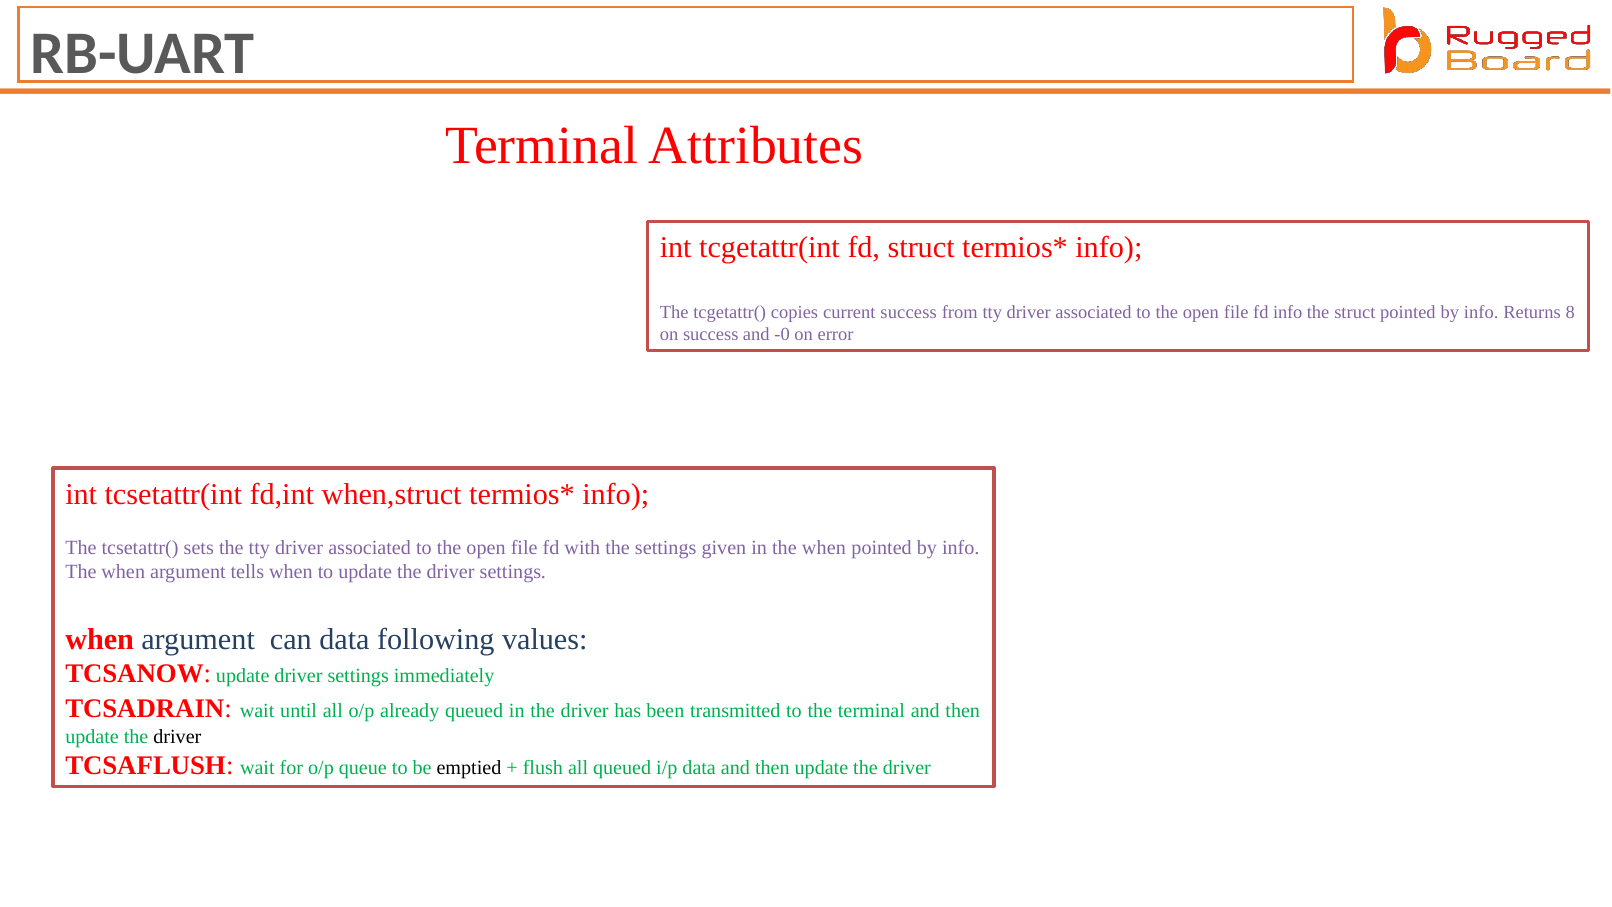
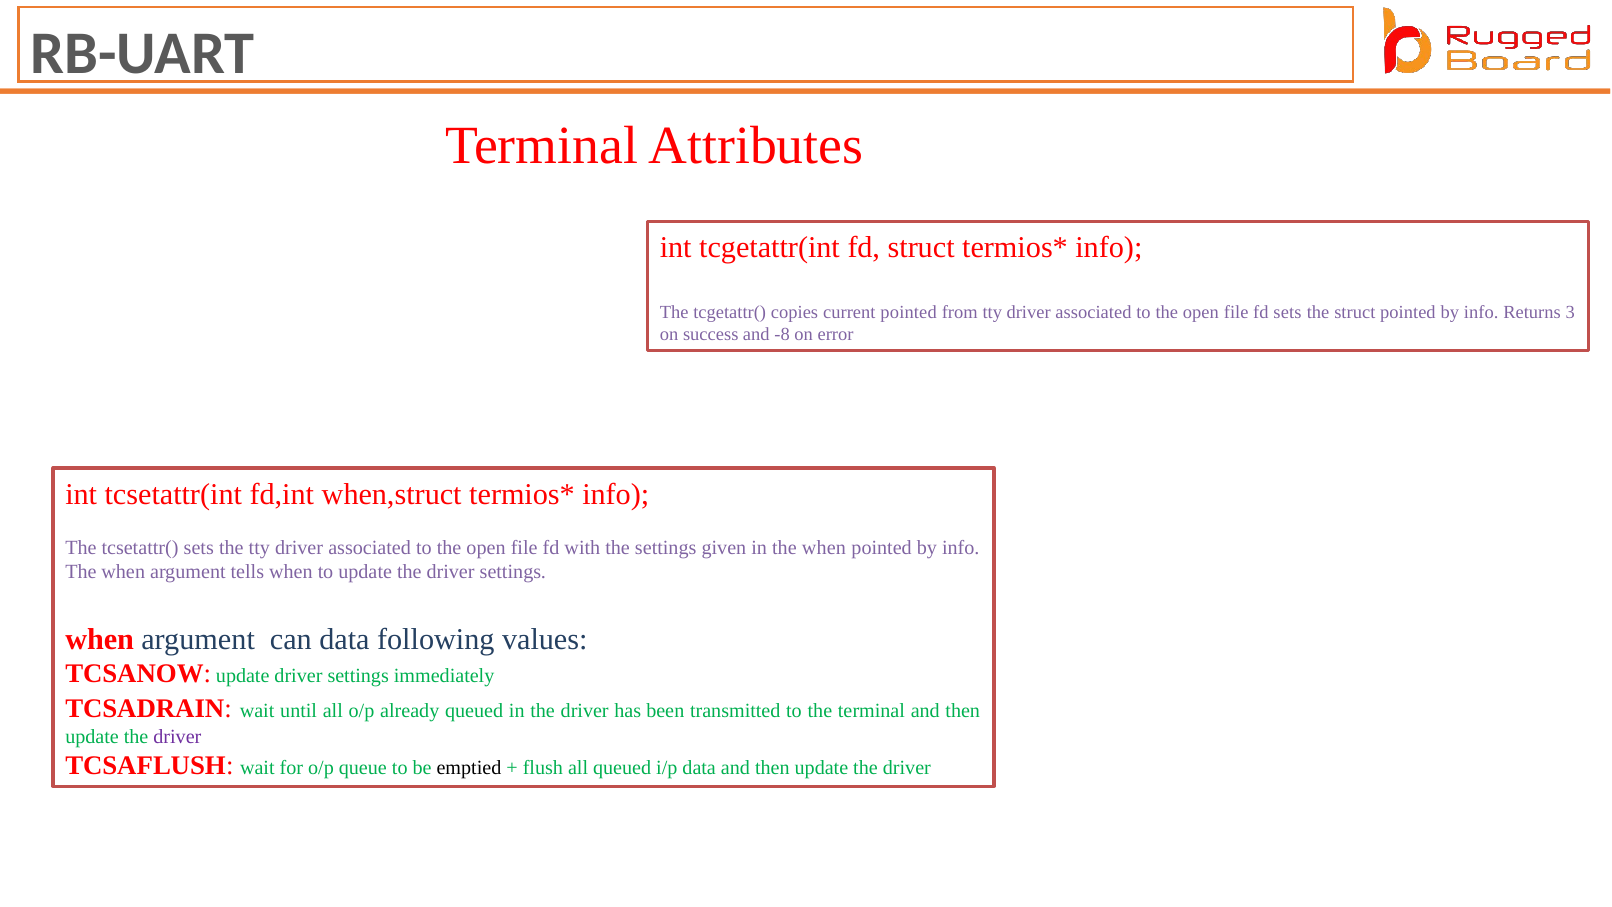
current success: success -> pointed (909, 313)
fd info: info -> sets (1288, 313)
8: 8 -> 3 (1570, 313)
-0: -0 -> -8 (782, 335)
driver colour: black -> purple (177, 737)
